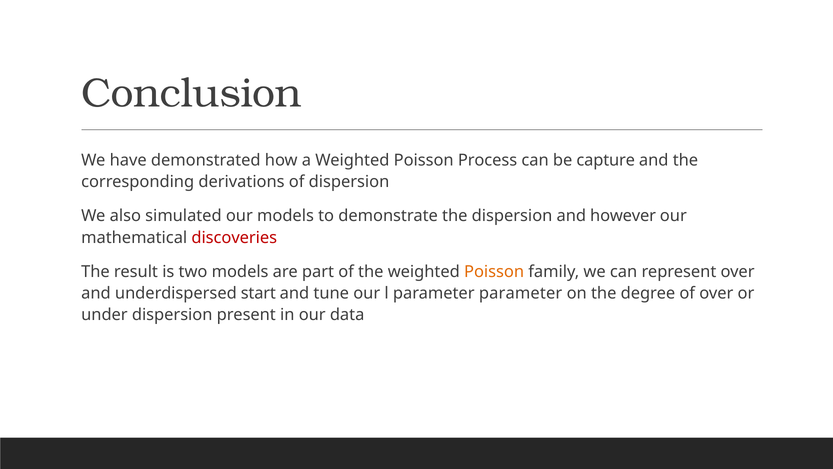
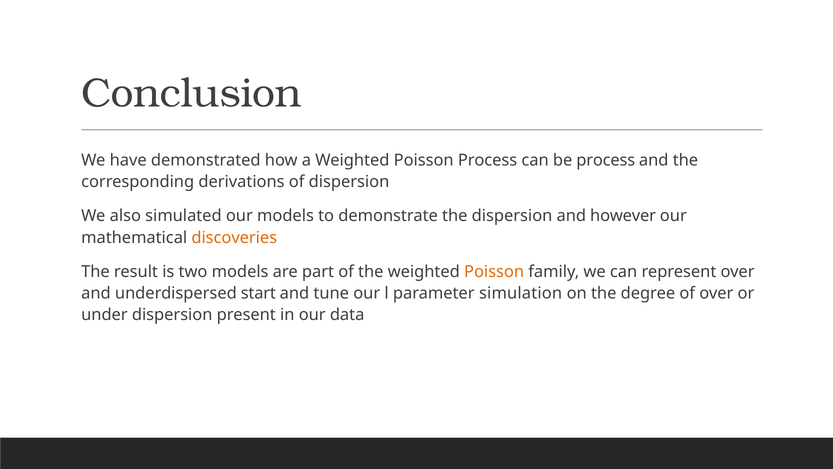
be capture: capture -> process (606, 160)
discoveries colour: red -> orange (234, 237)
parameter parameter: parameter -> simulation (521, 293)
